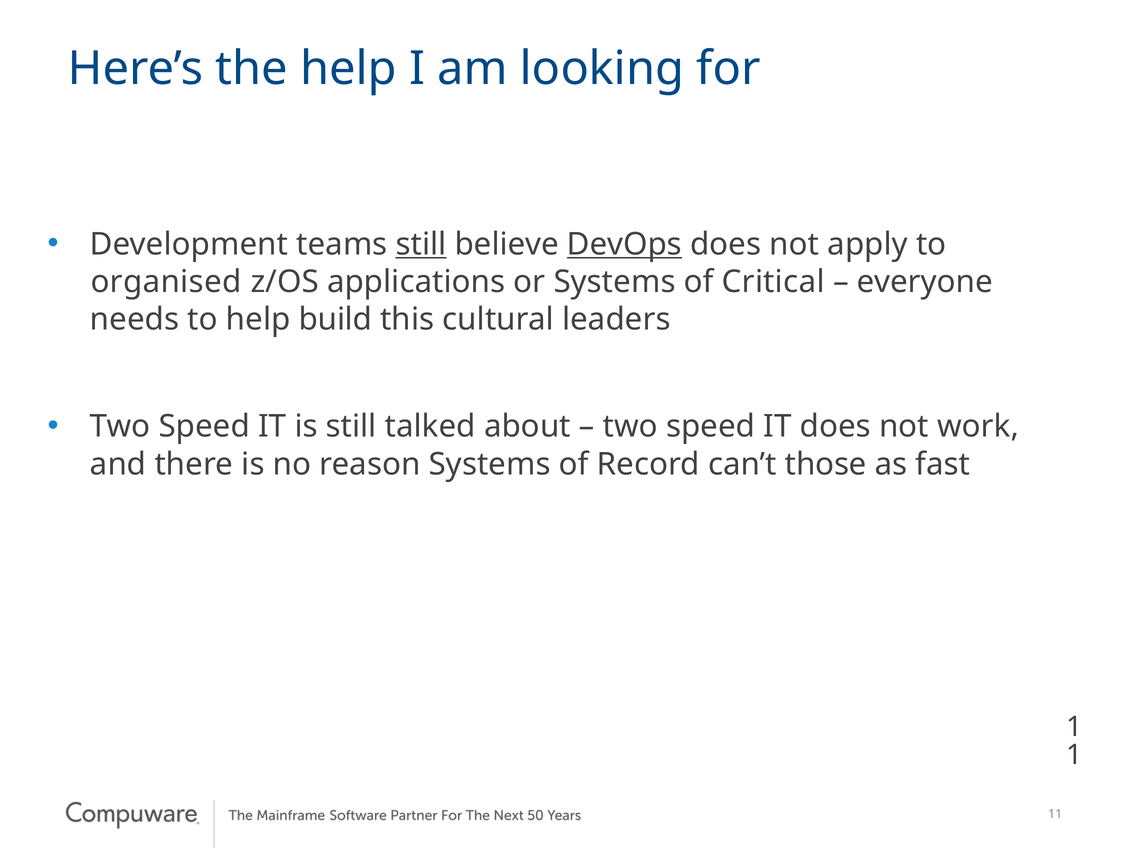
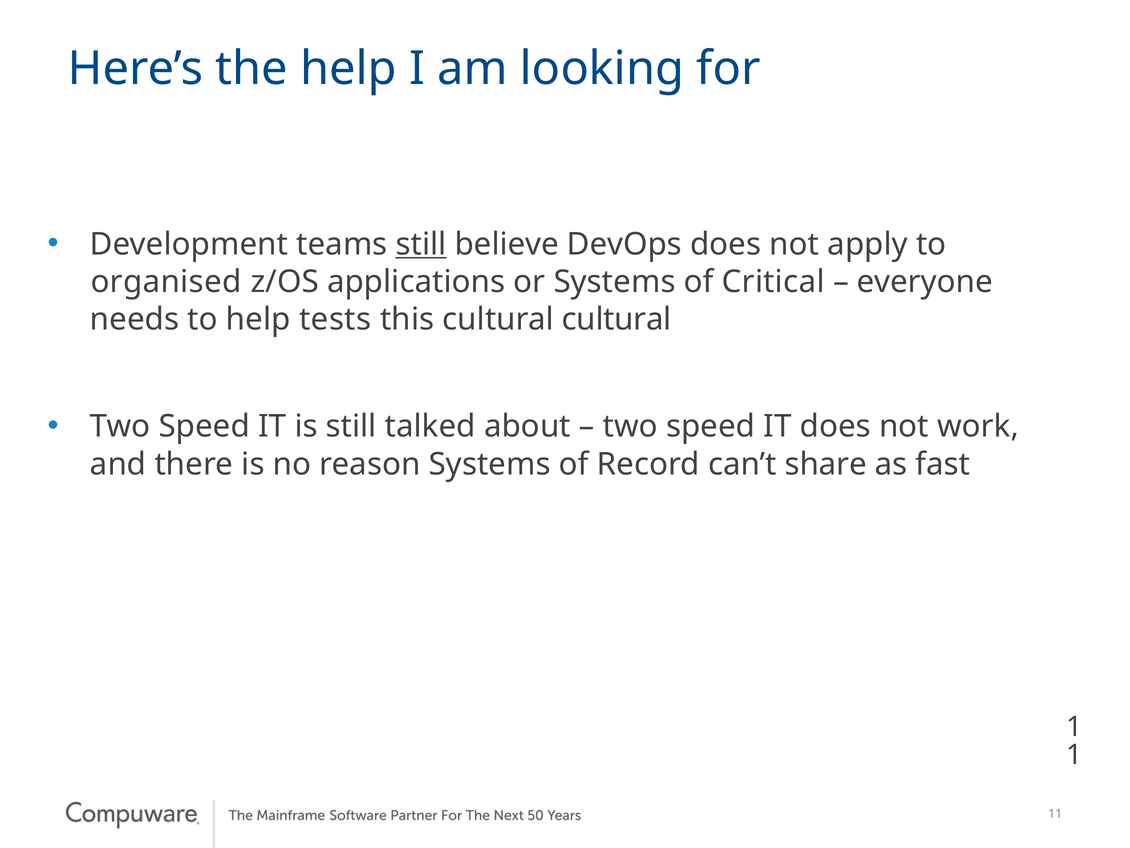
DevOps underline: present -> none (624, 244)
build: build -> tests (335, 319)
cultural leaders: leaders -> cultural (617, 319)
those: those -> share (826, 464)
